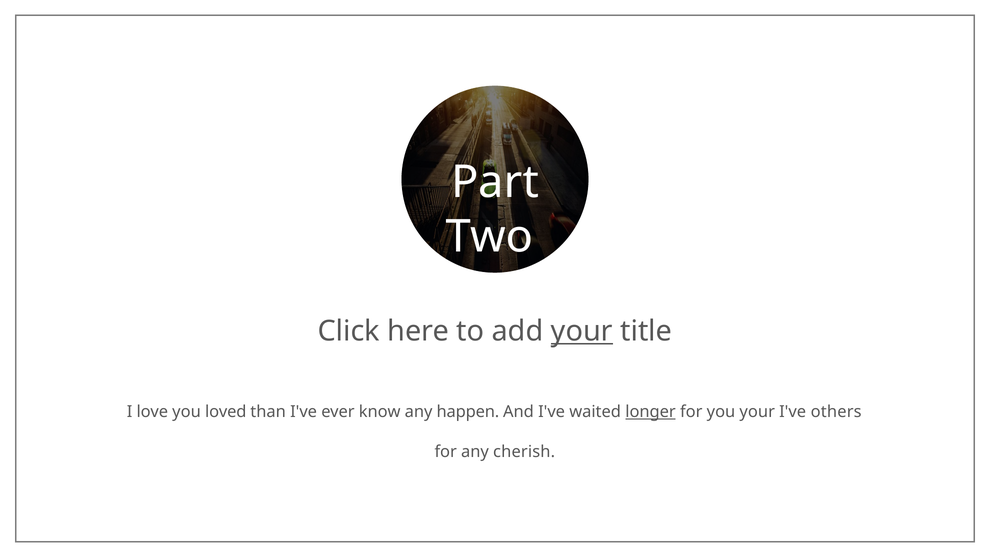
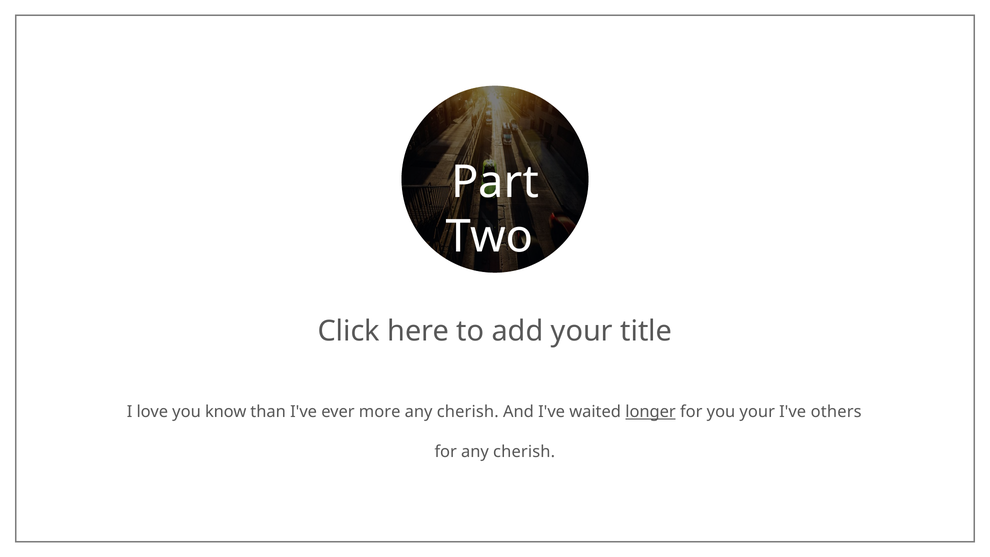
your underline: present -> none (582, 331)
loved: loved -> know (226, 412)
know: know -> more (380, 412)
happen: happen -> cherish (468, 412)
